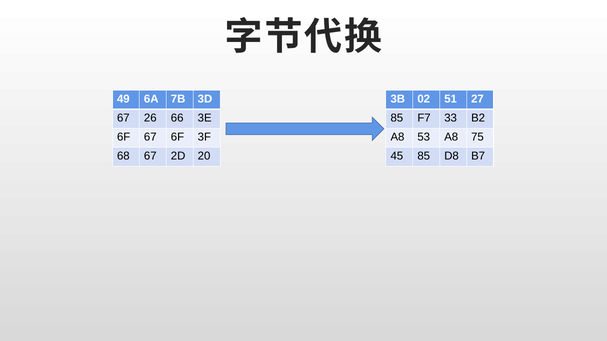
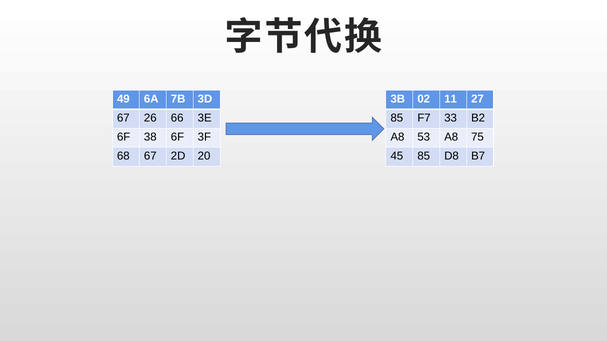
51: 51 -> 11 (451, 99)
6F 67: 67 -> 38 (150, 137)
